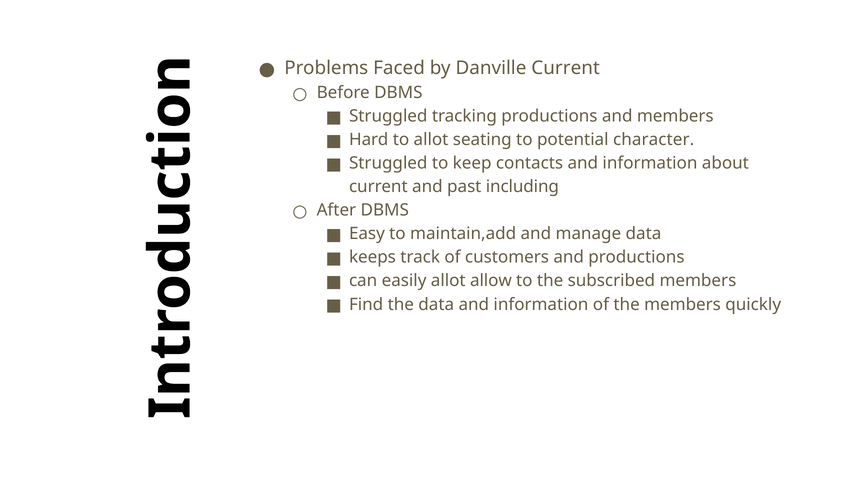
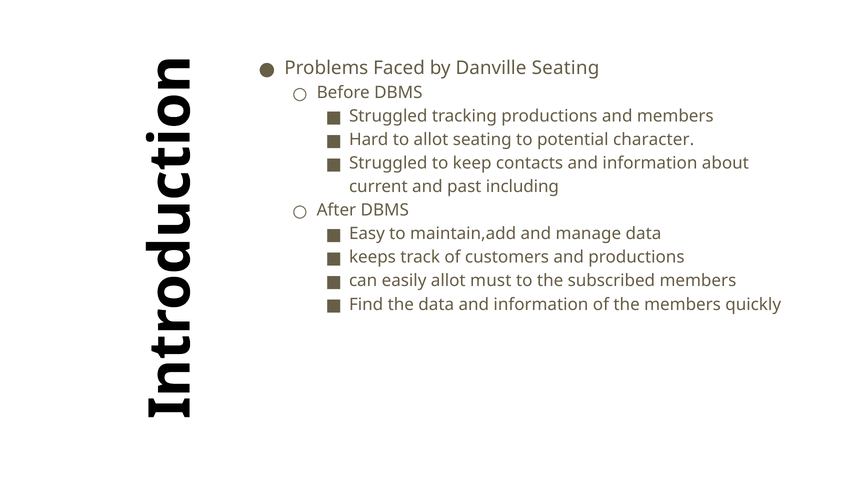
Danville Current: Current -> Seating (566, 68)
allow: allow -> must (491, 281)
